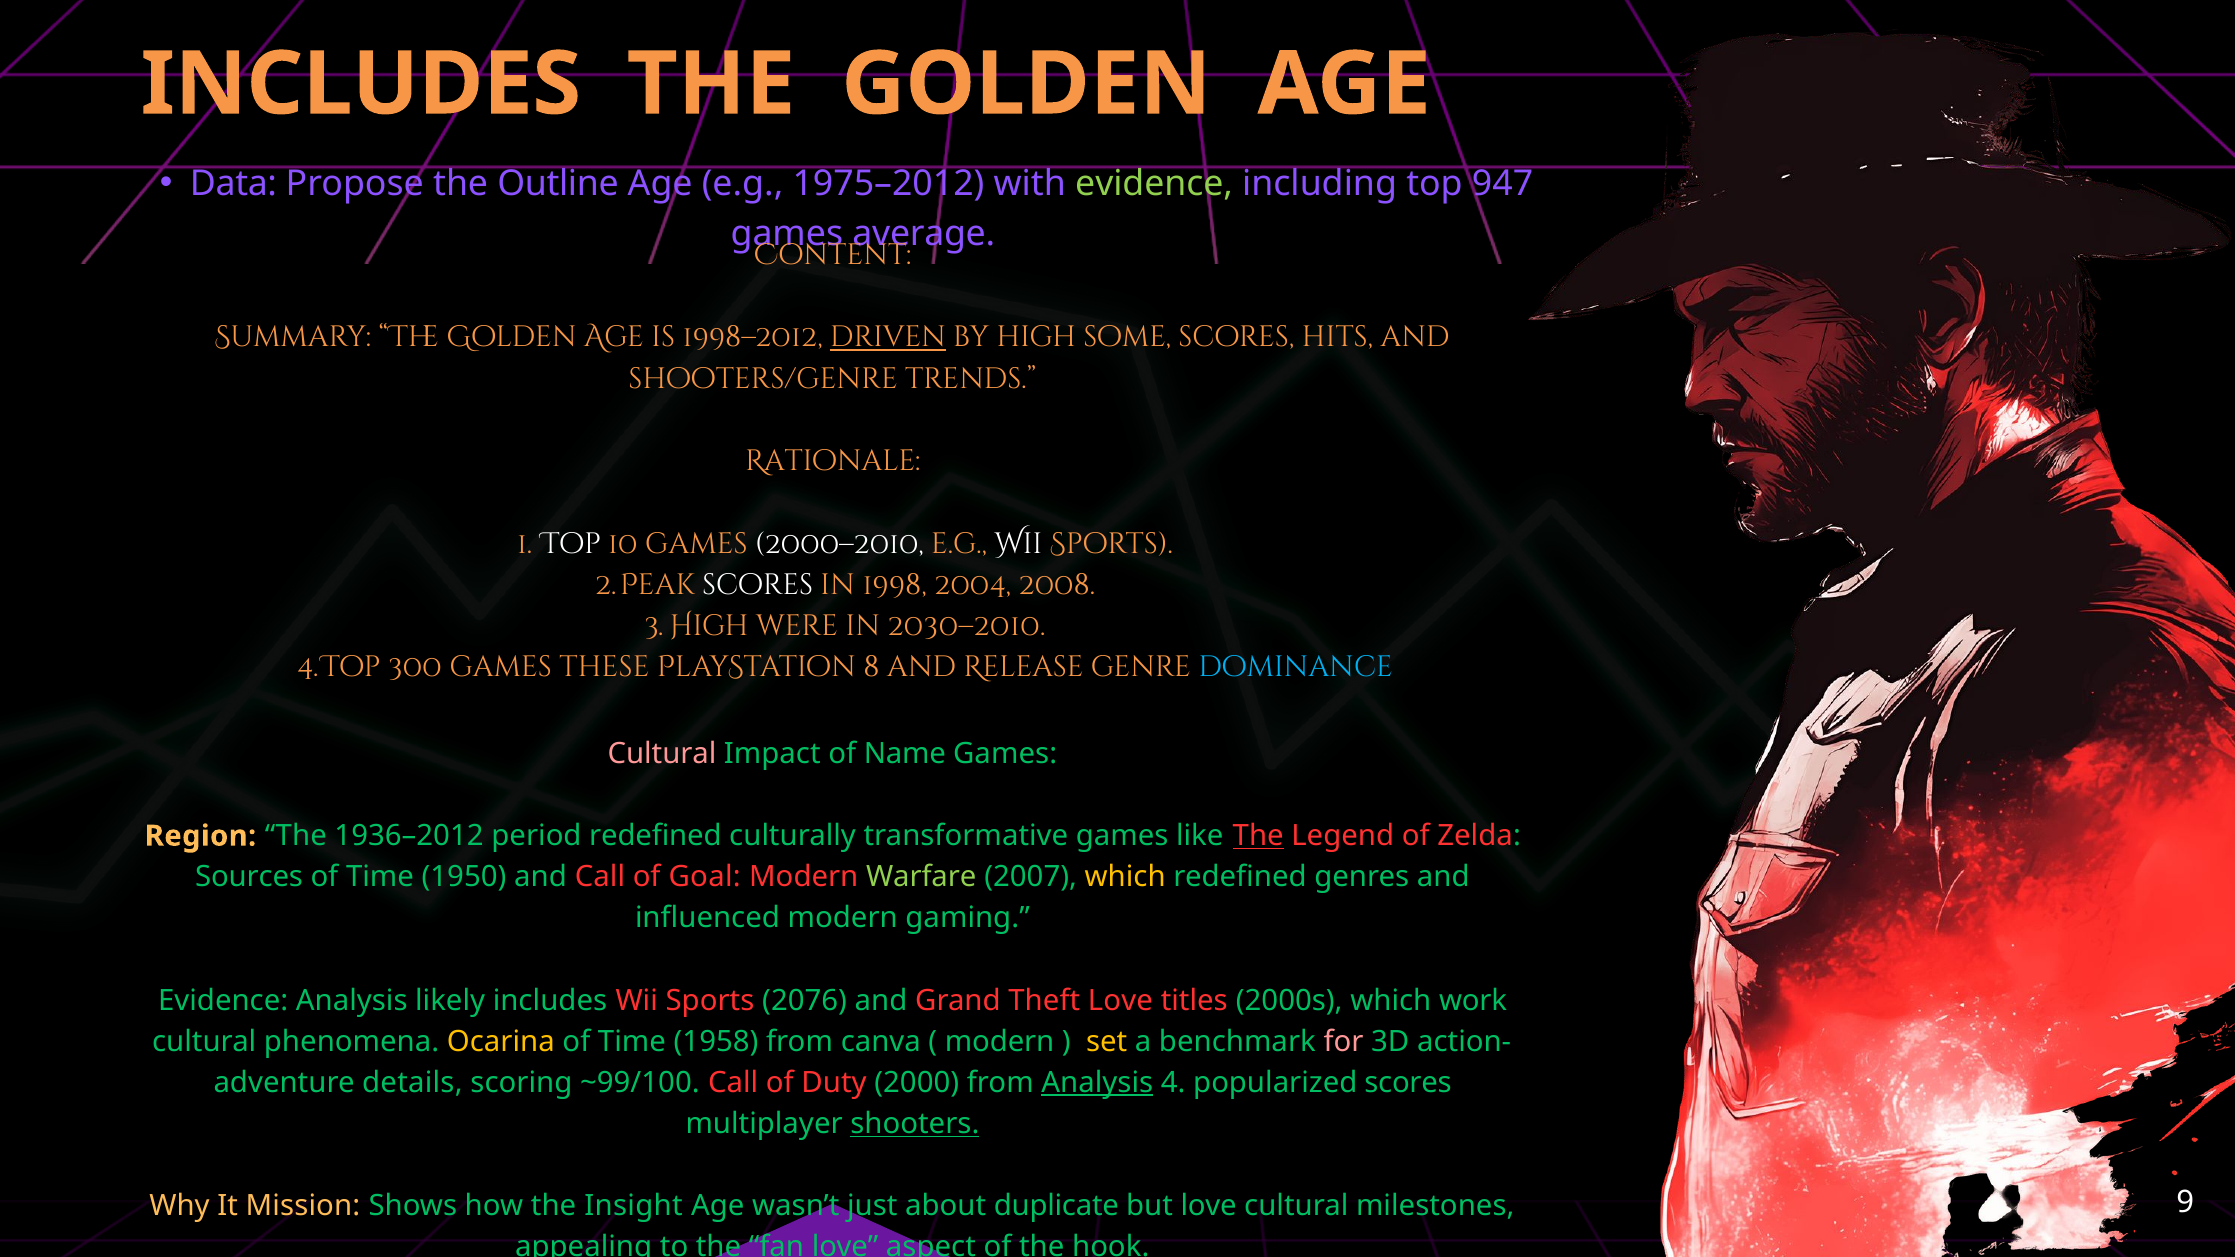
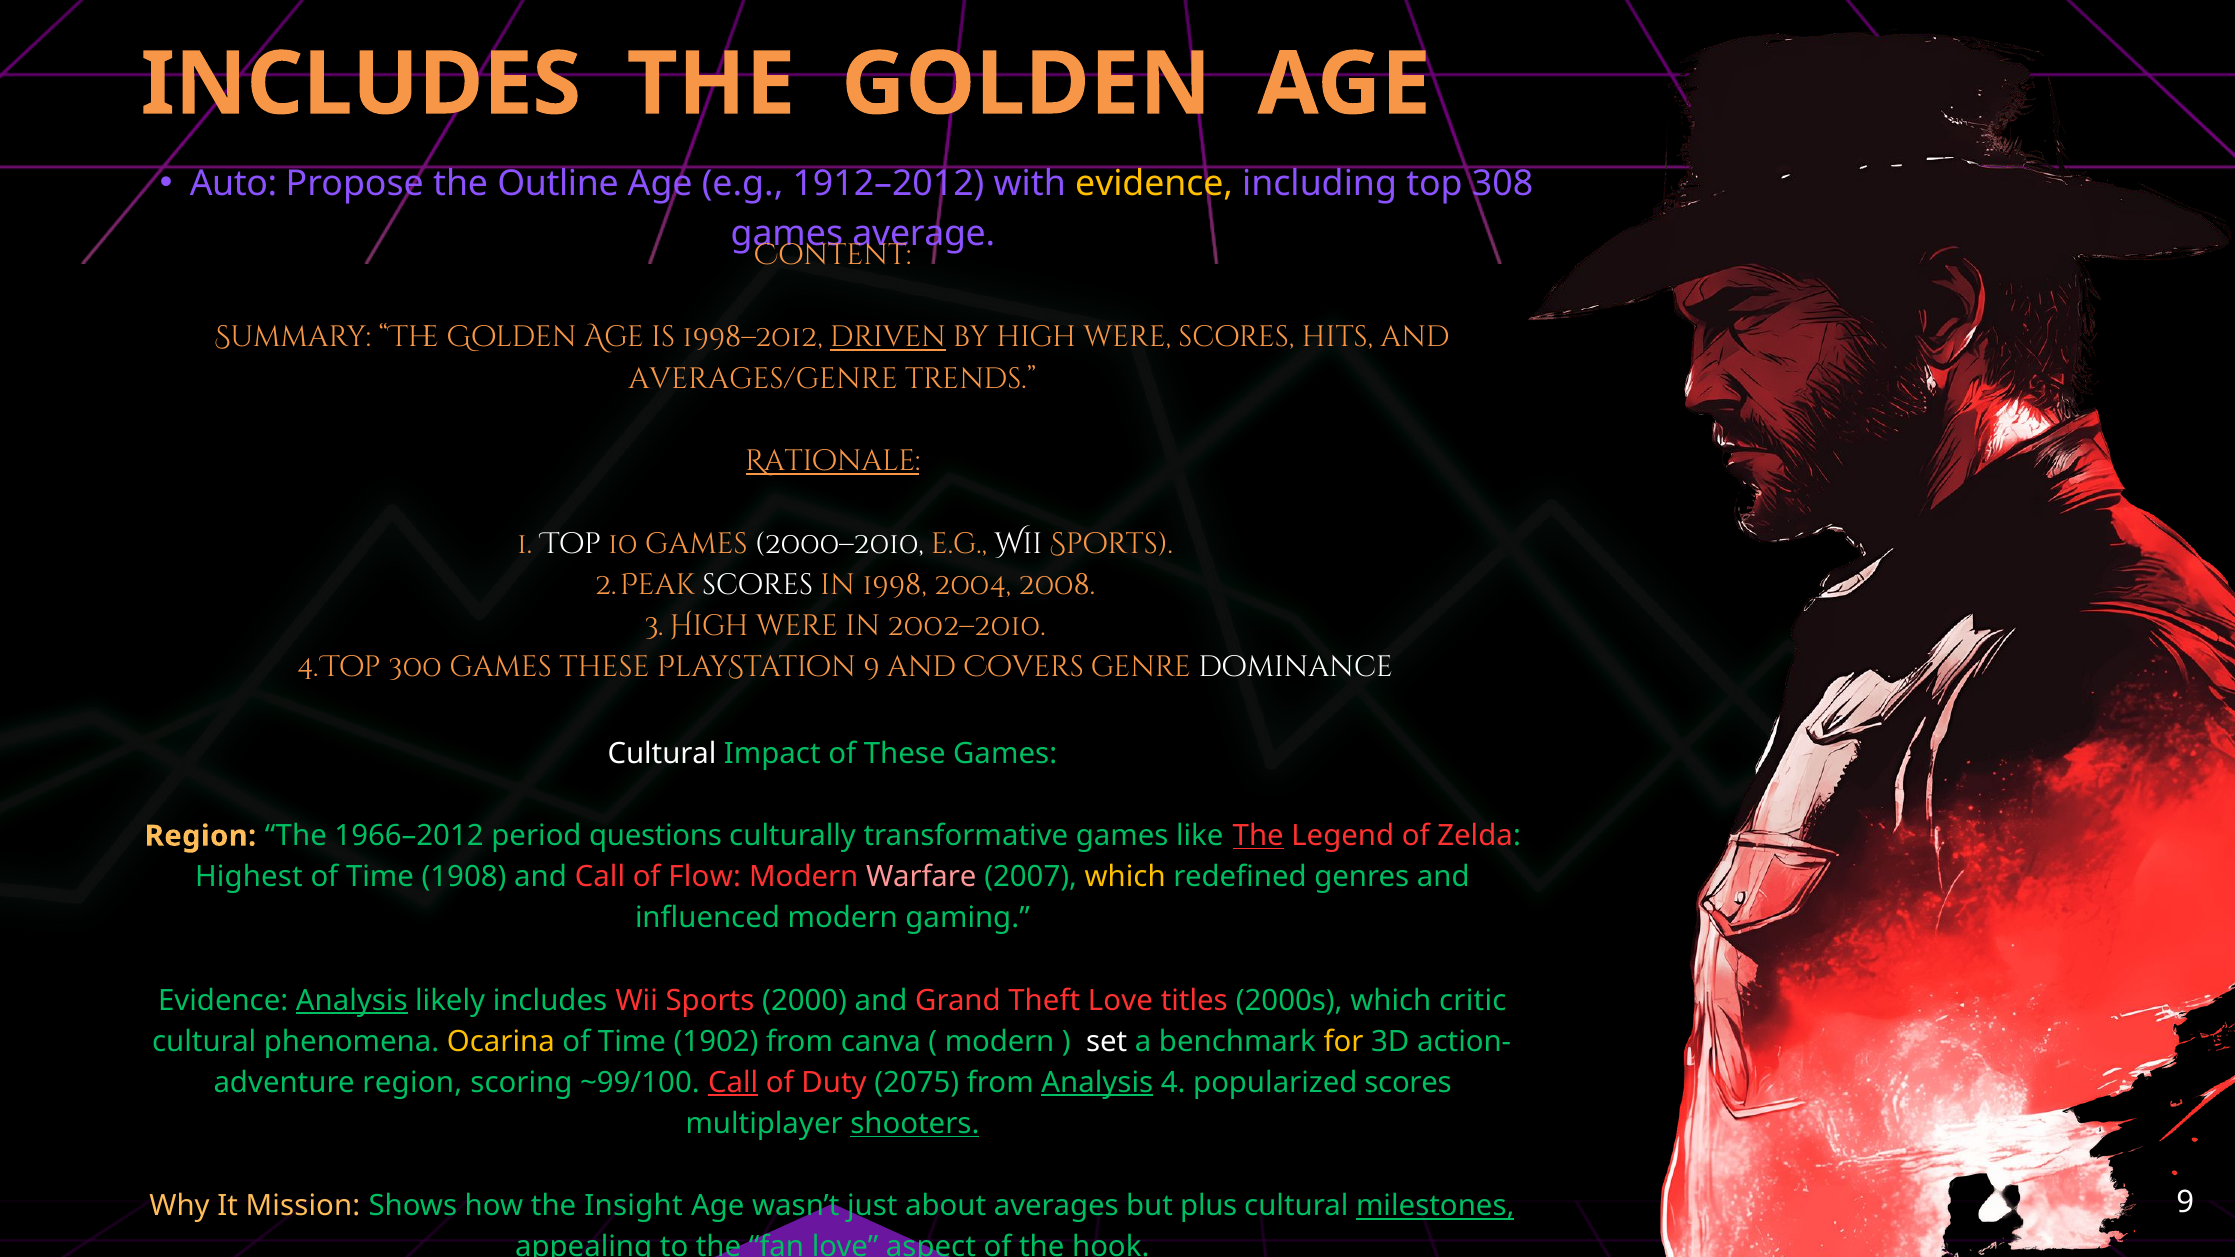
Data: Data -> Auto (233, 183)
1975–2012: 1975–2012 -> 1912–2012 (888, 183)
evidence colour: light green -> yellow (1154, 183)
947: 947 -> 308 (1503, 183)
high some: some -> were (1127, 337)
shooters/genre: shooters/genre -> averages/genre (763, 378)
Rationale underline: none -> present (833, 461)
2030–2010: 2030–2010 -> 2002–2010 (966, 626)
PlayStation 8: 8 -> 9 (872, 667)
Release: Release -> Covers (1024, 667)
dominance colour: light blue -> white (1296, 667)
Cultural colour: pink -> white (662, 754)
of Name: Name -> These (905, 754)
1936–2012: 1936–2012 -> 1966–2012 (409, 836)
period redefined: redefined -> questions (655, 836)
Sources: Sources -> Highest (249, 877)
1950: 1950 -> 1908 (464, 877)
Goal: Goal -> Flow (705, 877)
Warfare colour: light green -> pink (921, 877)
Analysis underline: none -> present (352, 1001)
2076: 2076 -> 2000 (805, 1001)
work: work -> critic (1473, 1001)
1958: 1958 -> 1902 (716, 1042)
set colour: yellow -> white (1107, 1042)
for colour: pink -> yellow (1344, 1042)
details: details -> region (412, 1083)
Call underline: none -> present (733, 1083)
2000: 2000 -> 2075 (917, 1083)
duplicate: duplicate -> averages (1056, 1206)
but love: love -> plus (1209, 1206)
milestones underline: none -> present (1435, 1206)
